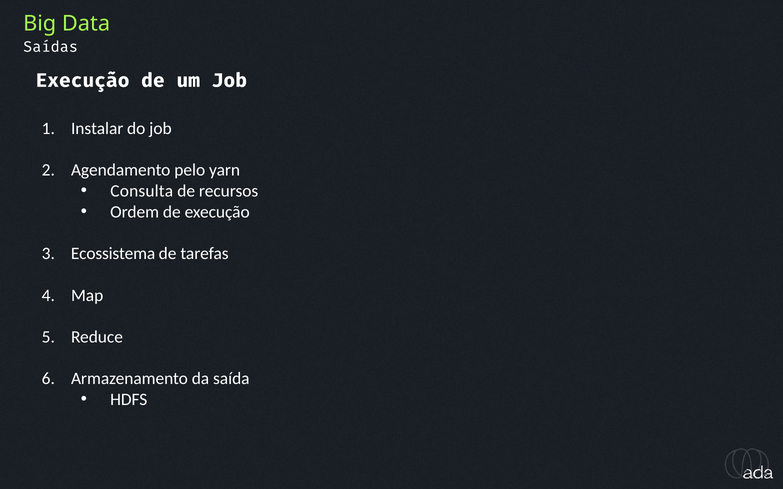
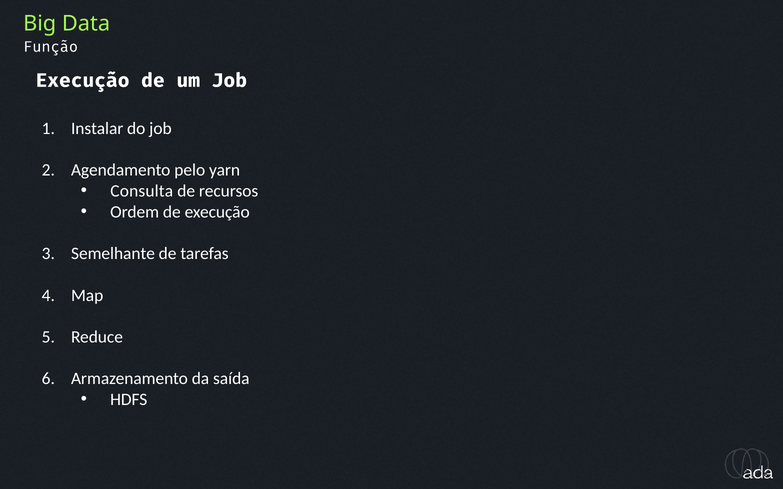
Saídas: Saídas -> Função (51, 47)
Ecossistema: Ecossistema -> Semelhante (113, 254)
